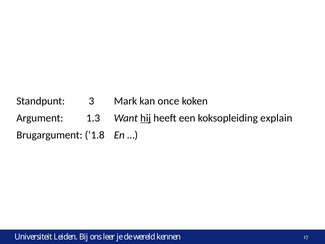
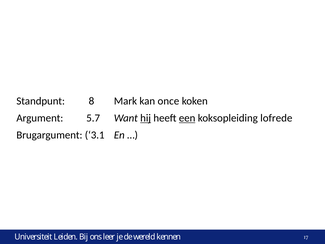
3: 3 -> 8 (91, 101)
1.3: 1.3 -> 5.7 (93, 118)
een underline: none -> present (187, 118)
explain: explain -> lofrede (276, 118)
1.8: 1.8 -> 3.1 (95, 135)
